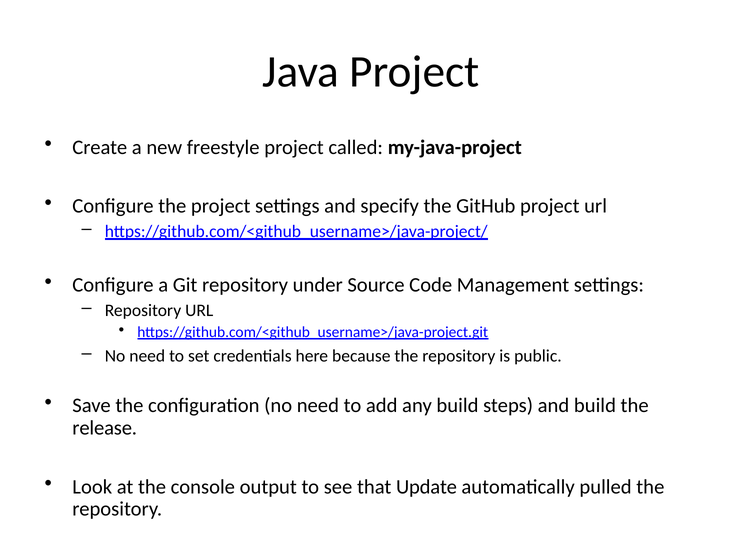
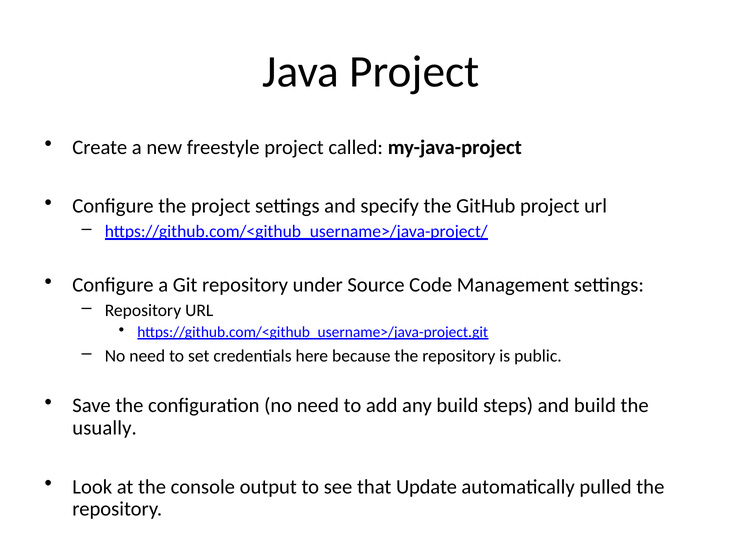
release: release -> usually (105, 428)
